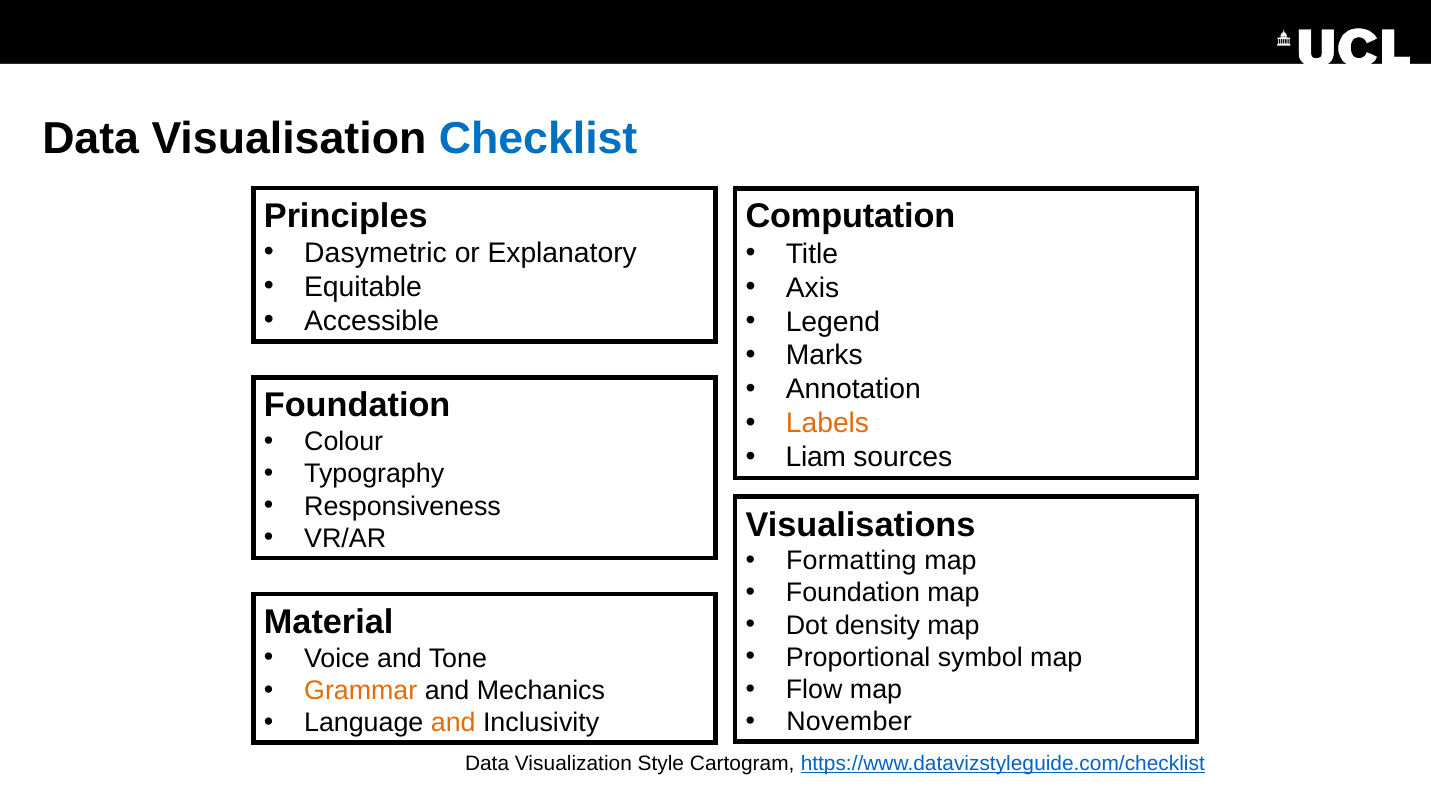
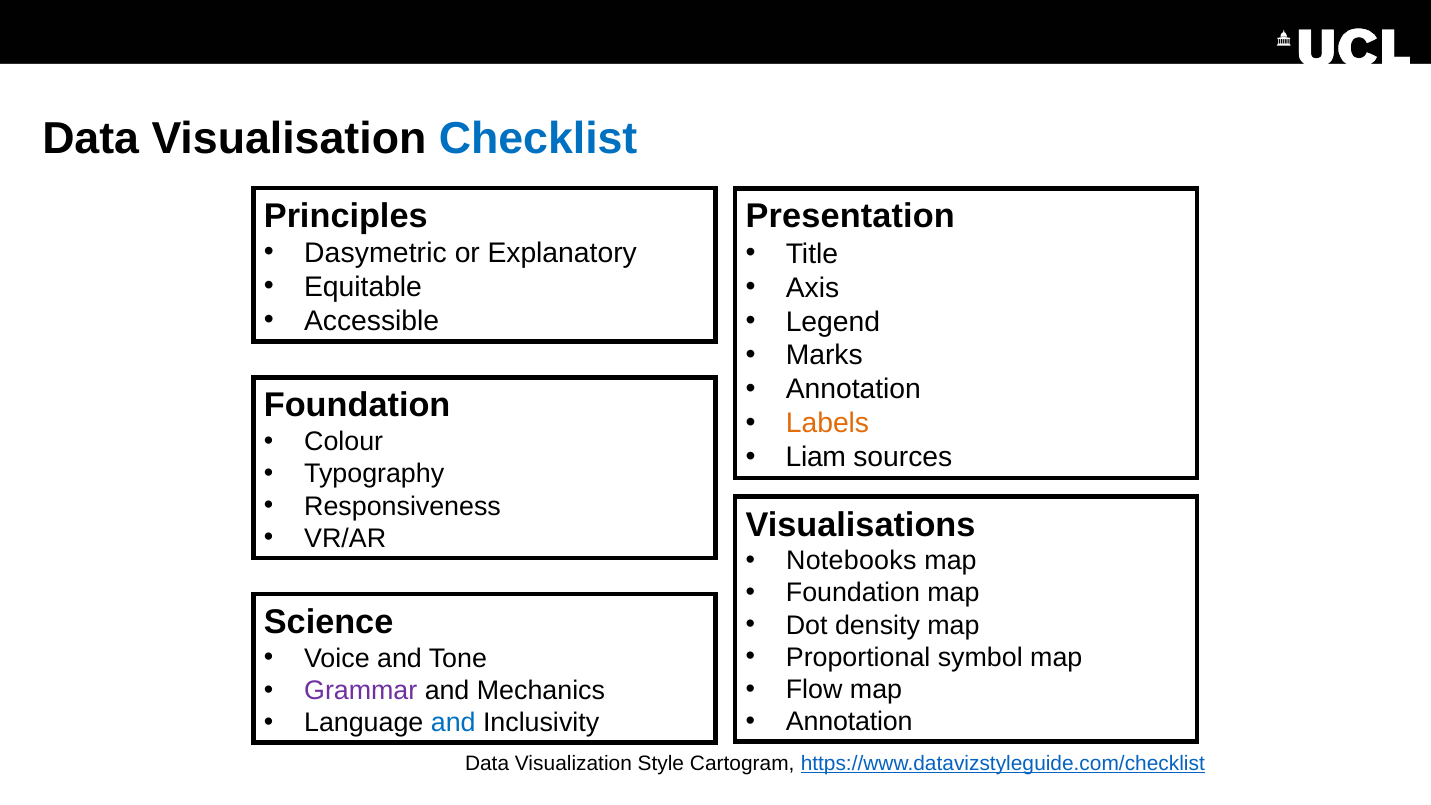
Computation: Computation -> Presentation (850, 217)
Formatting: Formatting -> Notebooks (851, 561)
Material: Material -> Science (329, 622)
Grammar colour: orange -> purple (361, 691)
November: November -> Annotation (849, 722)
and colour: orange -> blue (453, 723)
